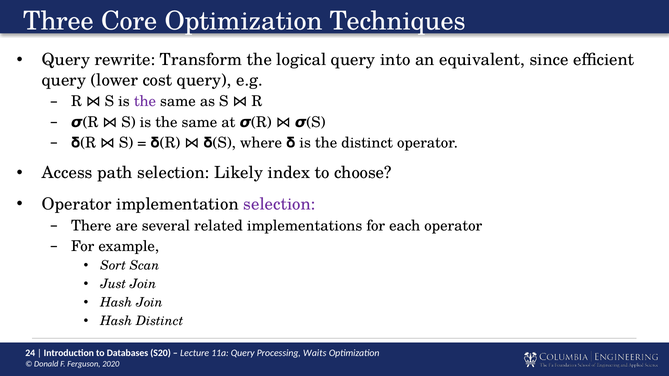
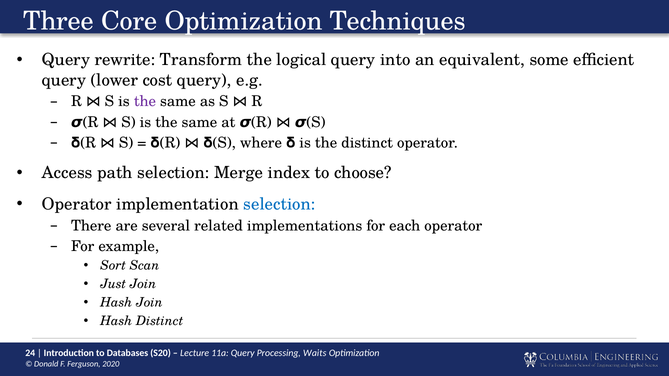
since: since -> some (549, 60)
Likely: Likely -> Merge (239, 173)
selection colour: purple -> blue (279, 204)
